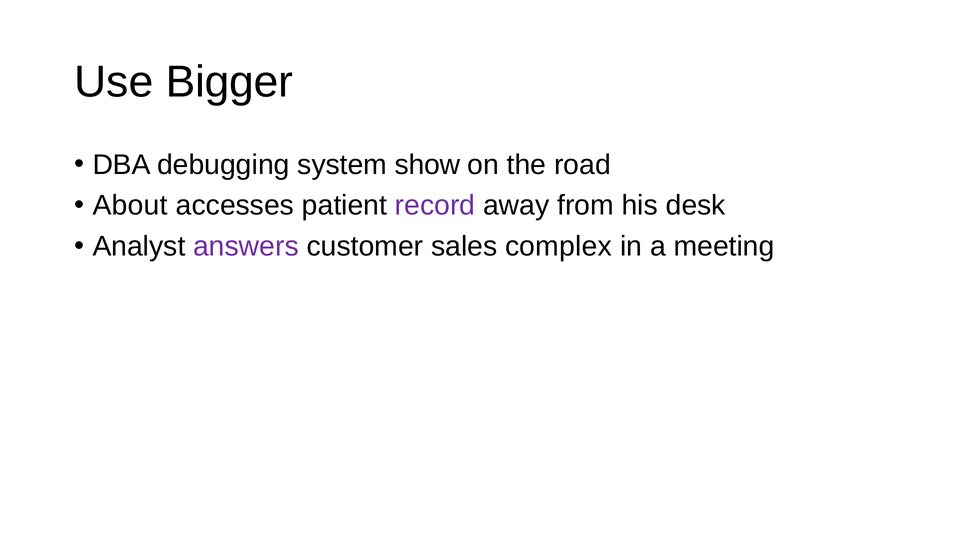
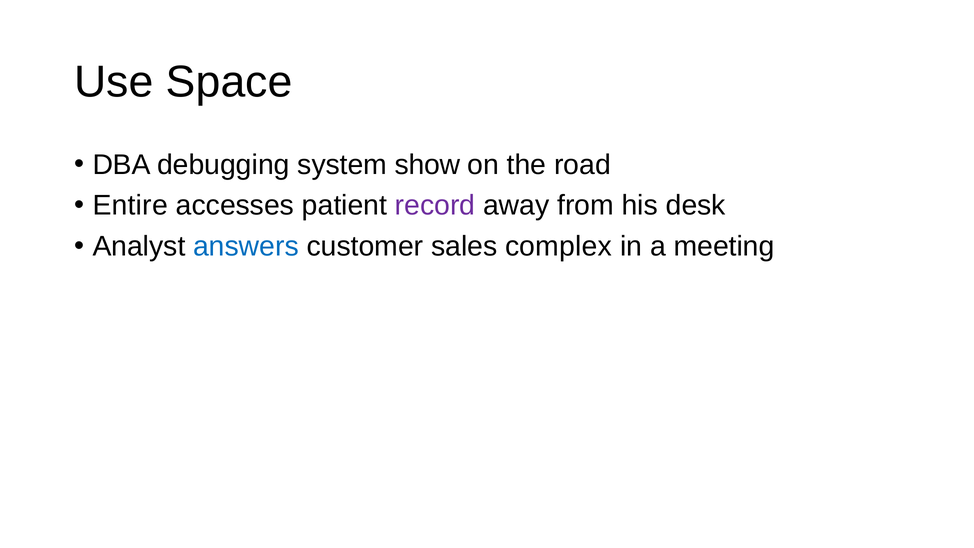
Bigger: Bigger -> Space (229, 82)
About: About -> Entire (130, 206)
answers colour: purple -> blue (246, 246)
